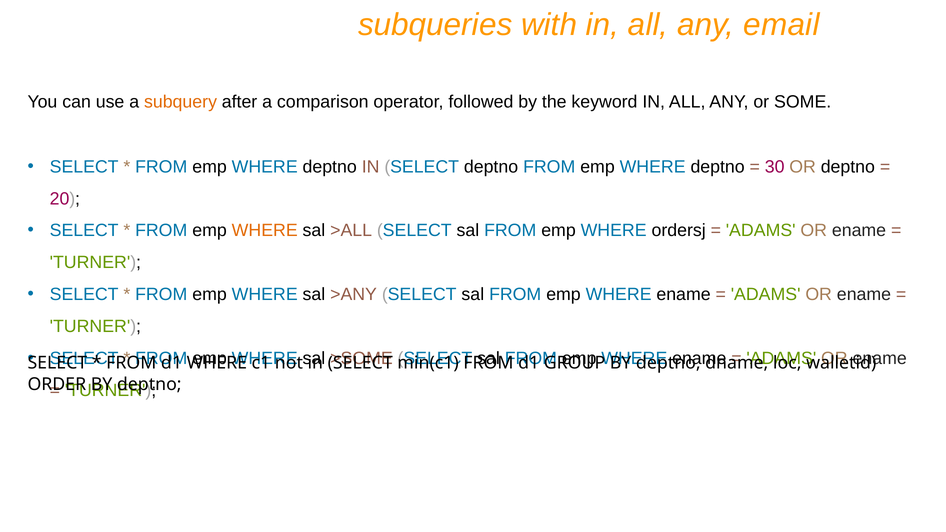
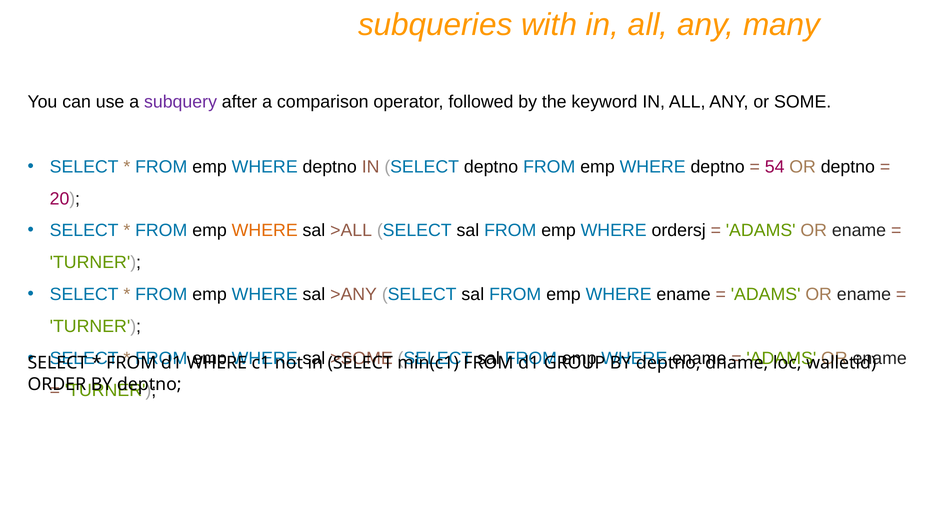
email: email -> many (782, 25)
subquery colour: orange -> purple (181, 102)
30: 30 -> 54 (775, 167)
